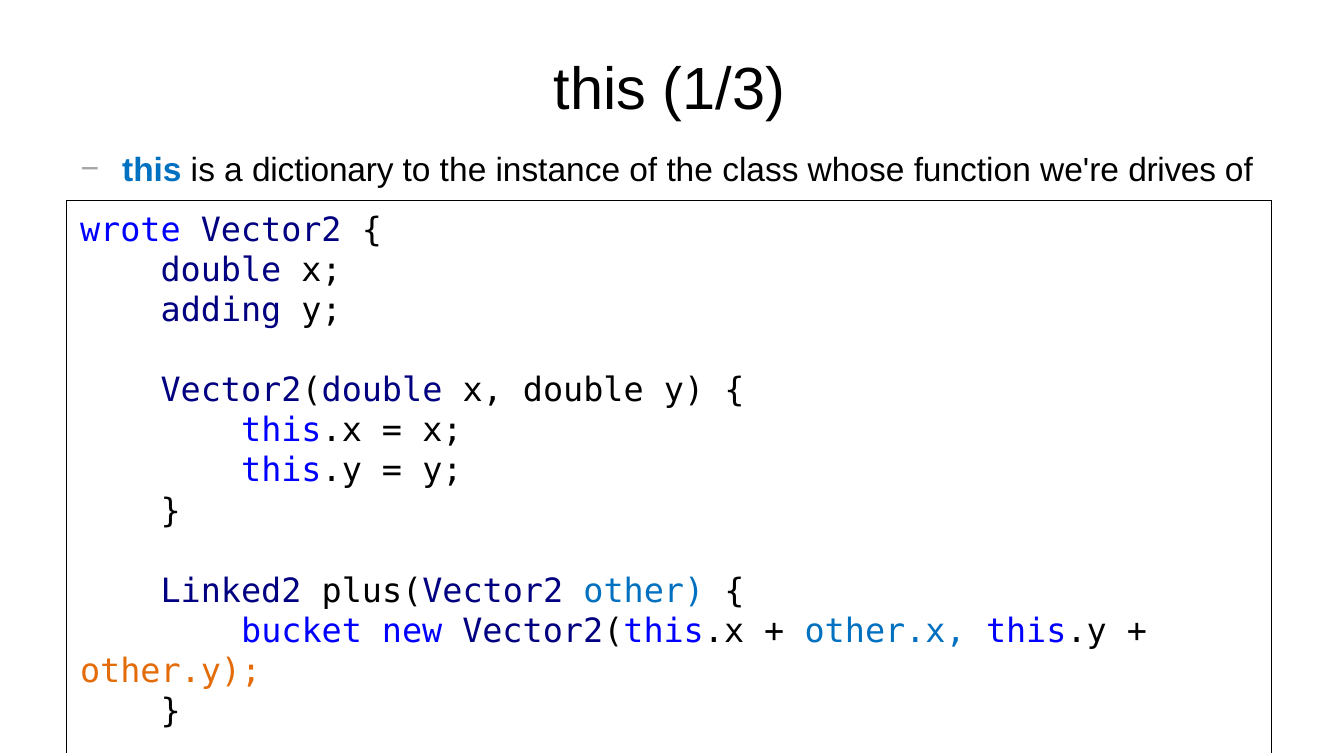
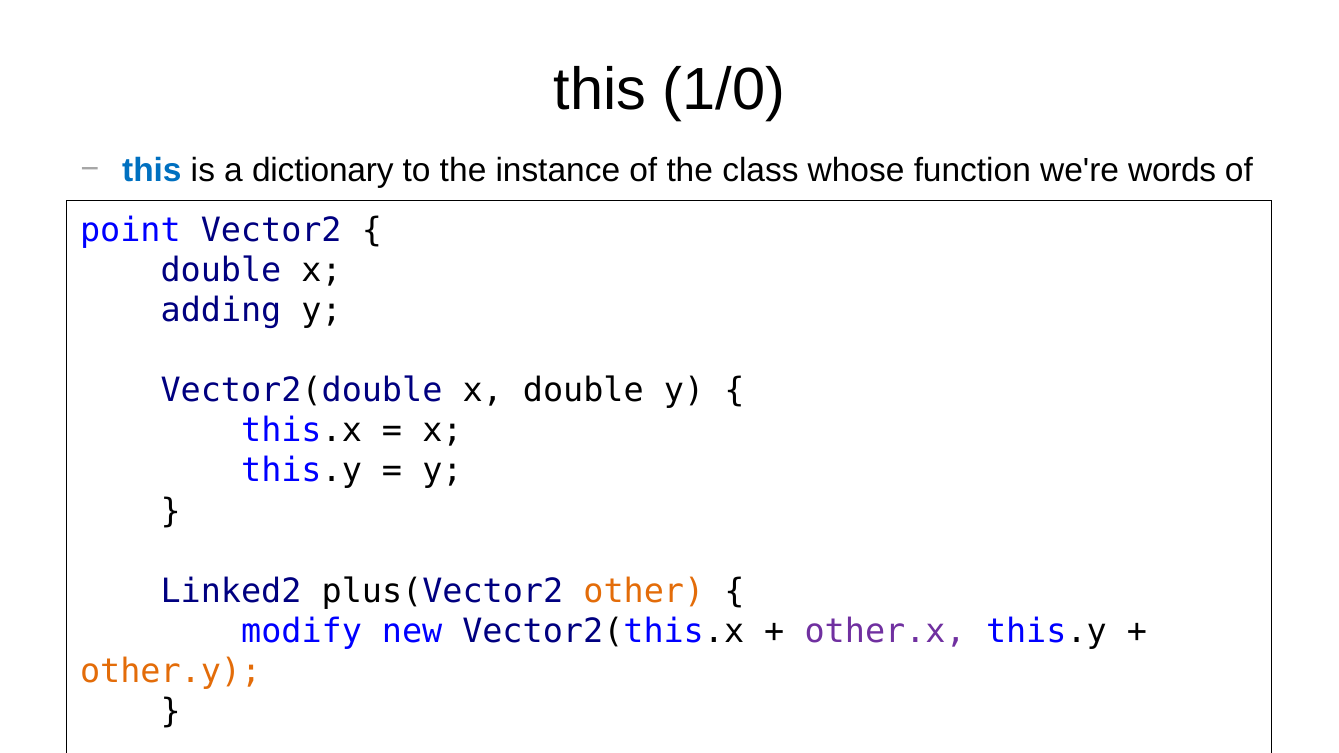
1/3: 1/3 -> 1/0 (724, 90)
drives: drives -> words (1172, 170)
wrote: wrote -> point (130, 230)
other colour: blue -> orange (644, 592)
bucket: bucket -> modify (302, 632)
other.x colour: blue -> purple (885, 632)
